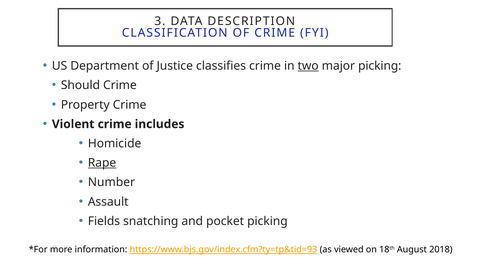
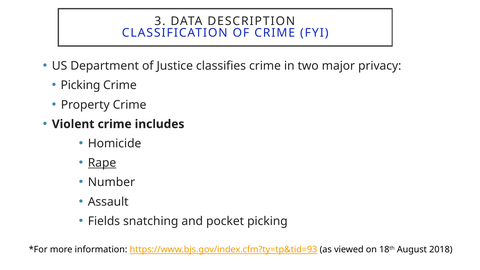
two underline: present -> none (308, 66)
major picking: picking -> privacy (380, 66)
Should: Should -> Picking (80, 85)
